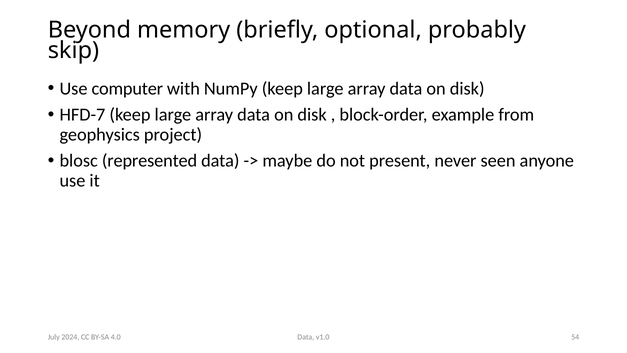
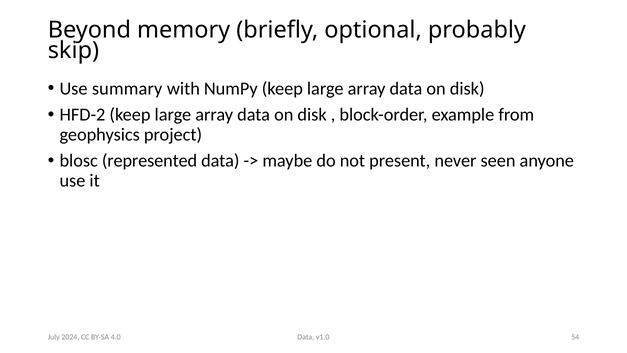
computer: computer -> summary (127, 88)
HFD-7: HFD-7 -> HFD-2 (82, 115)
